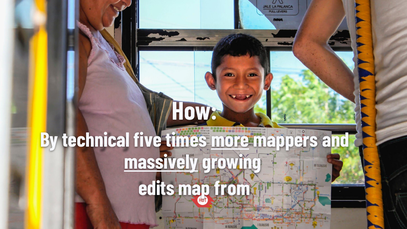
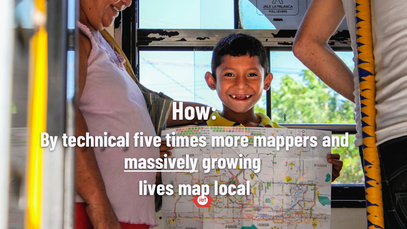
more underline: present -> none (230, 140)
edits: edits -> lives (156, 188)
from: from -> local (232, 188)
